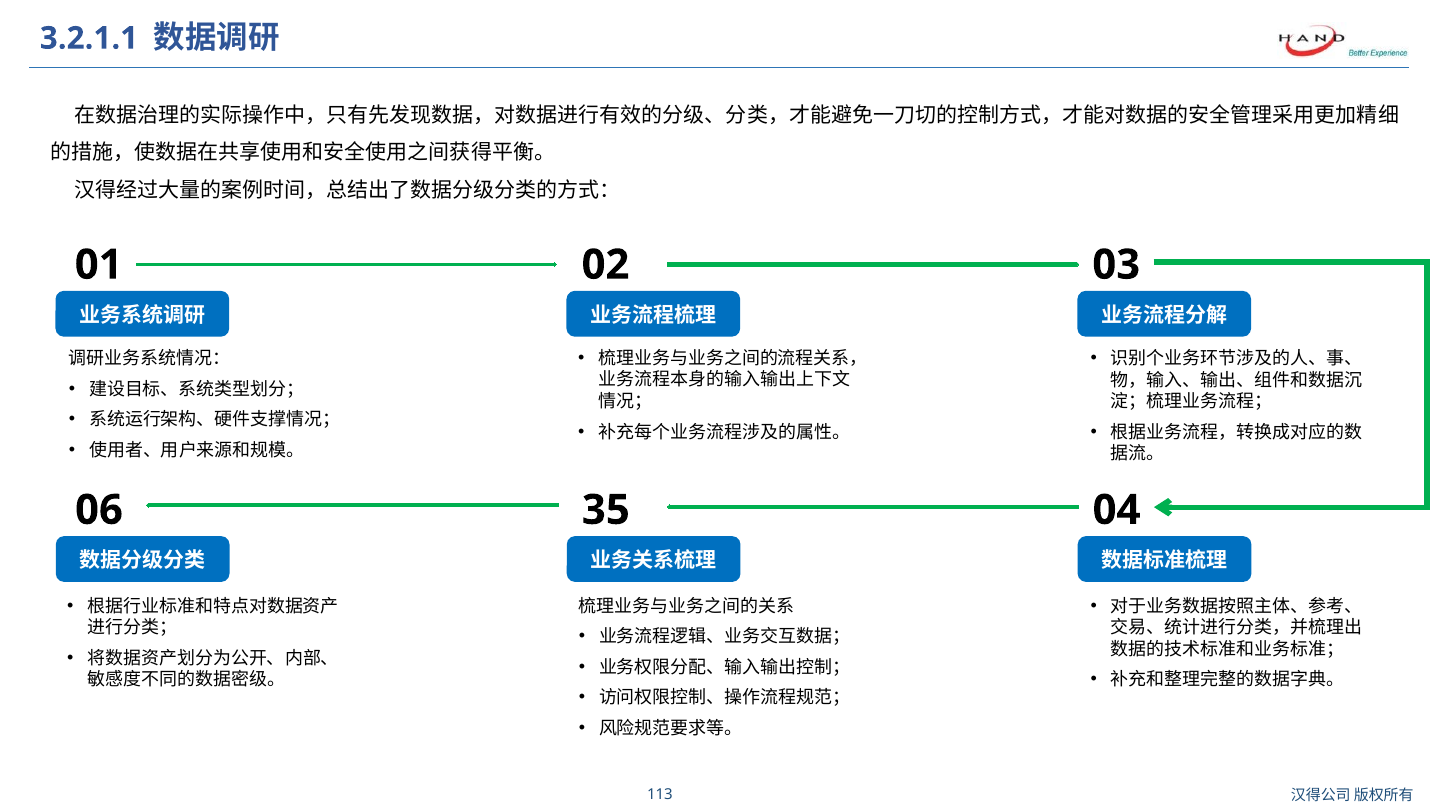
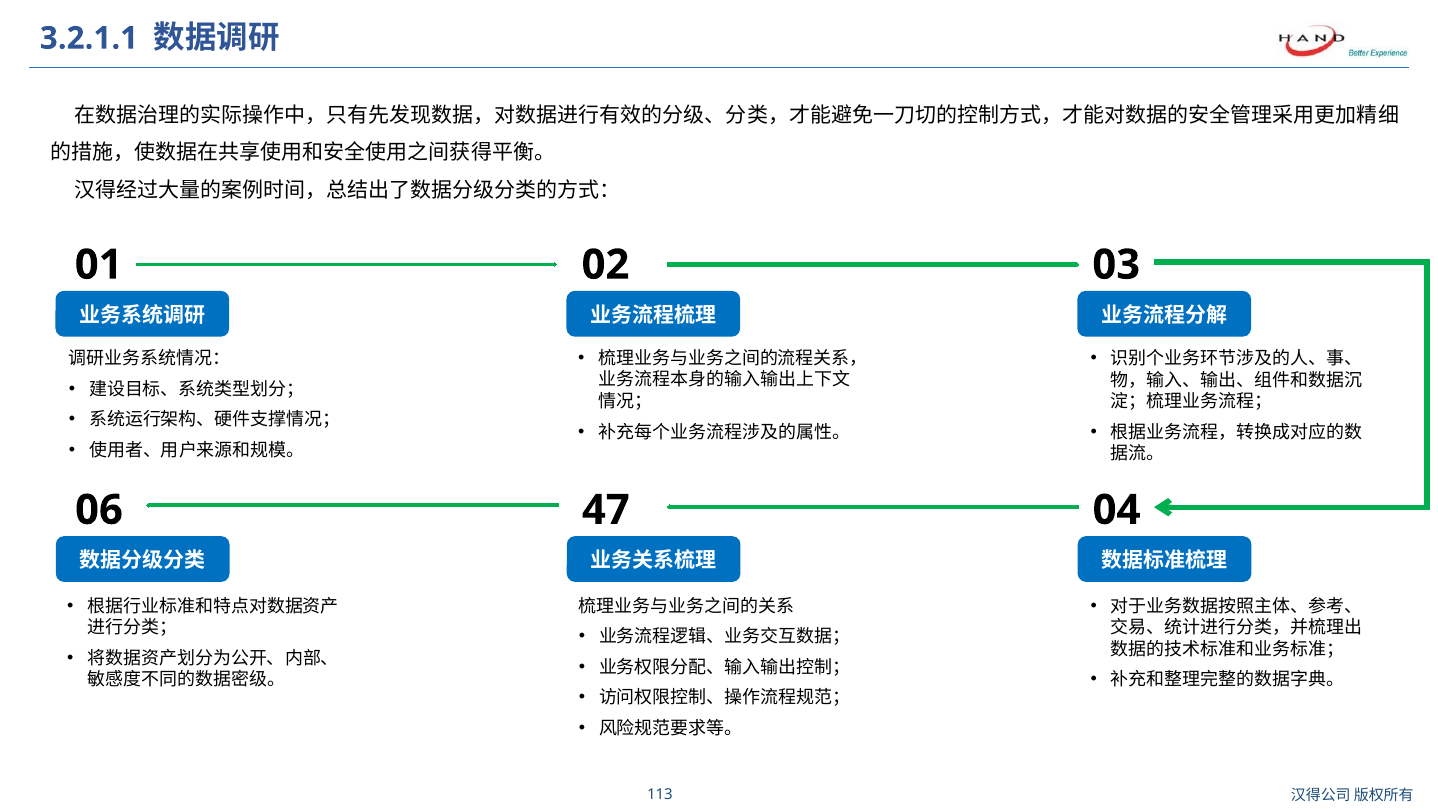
35: 35 -> 47 (606, 510)
